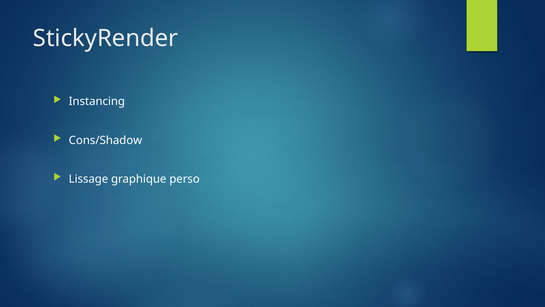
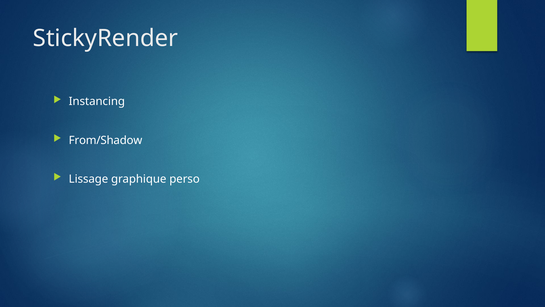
Cons/Shadow: Cons/Shadow -> From/Shadow (106, 140)
